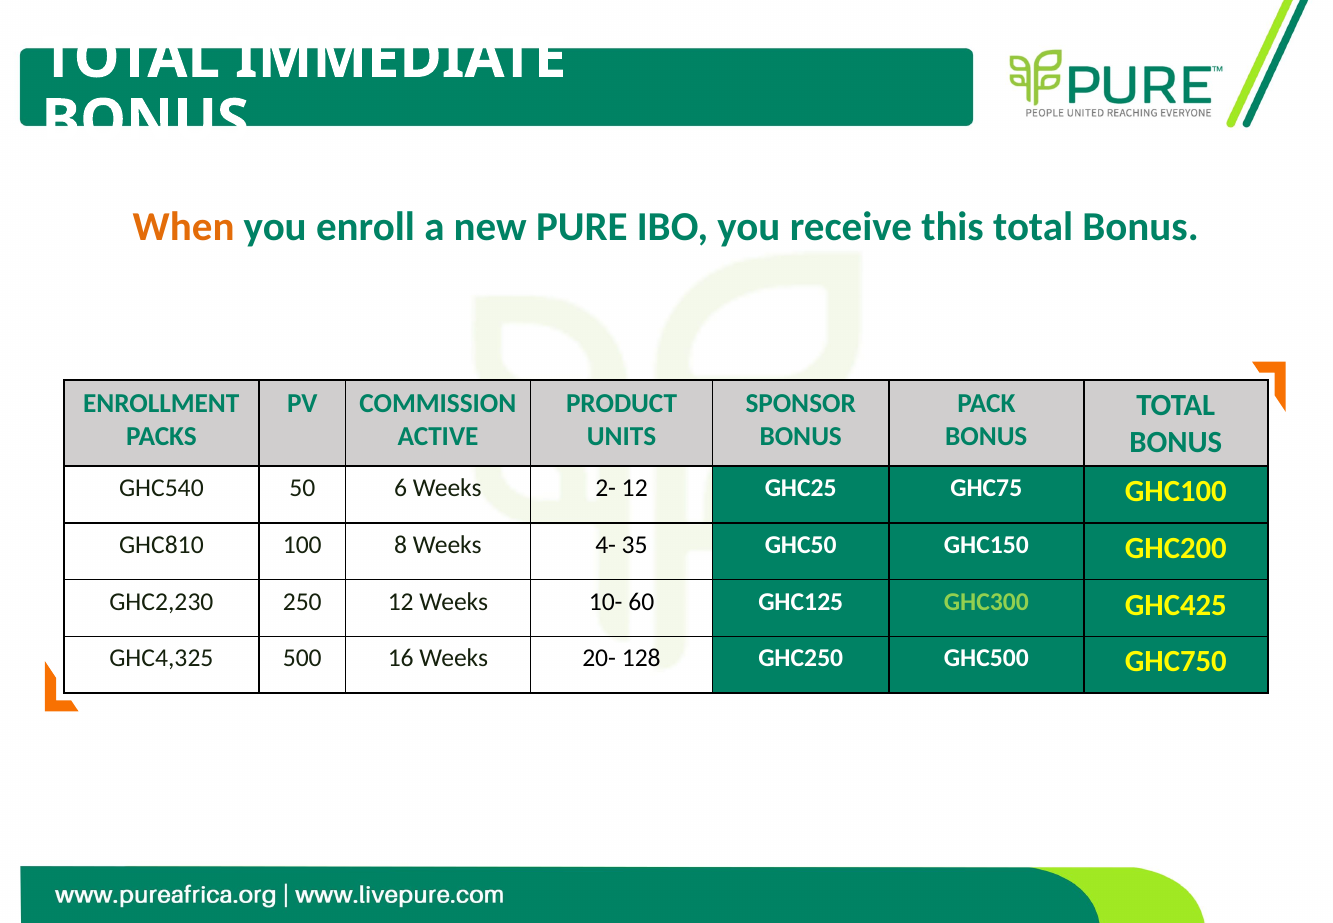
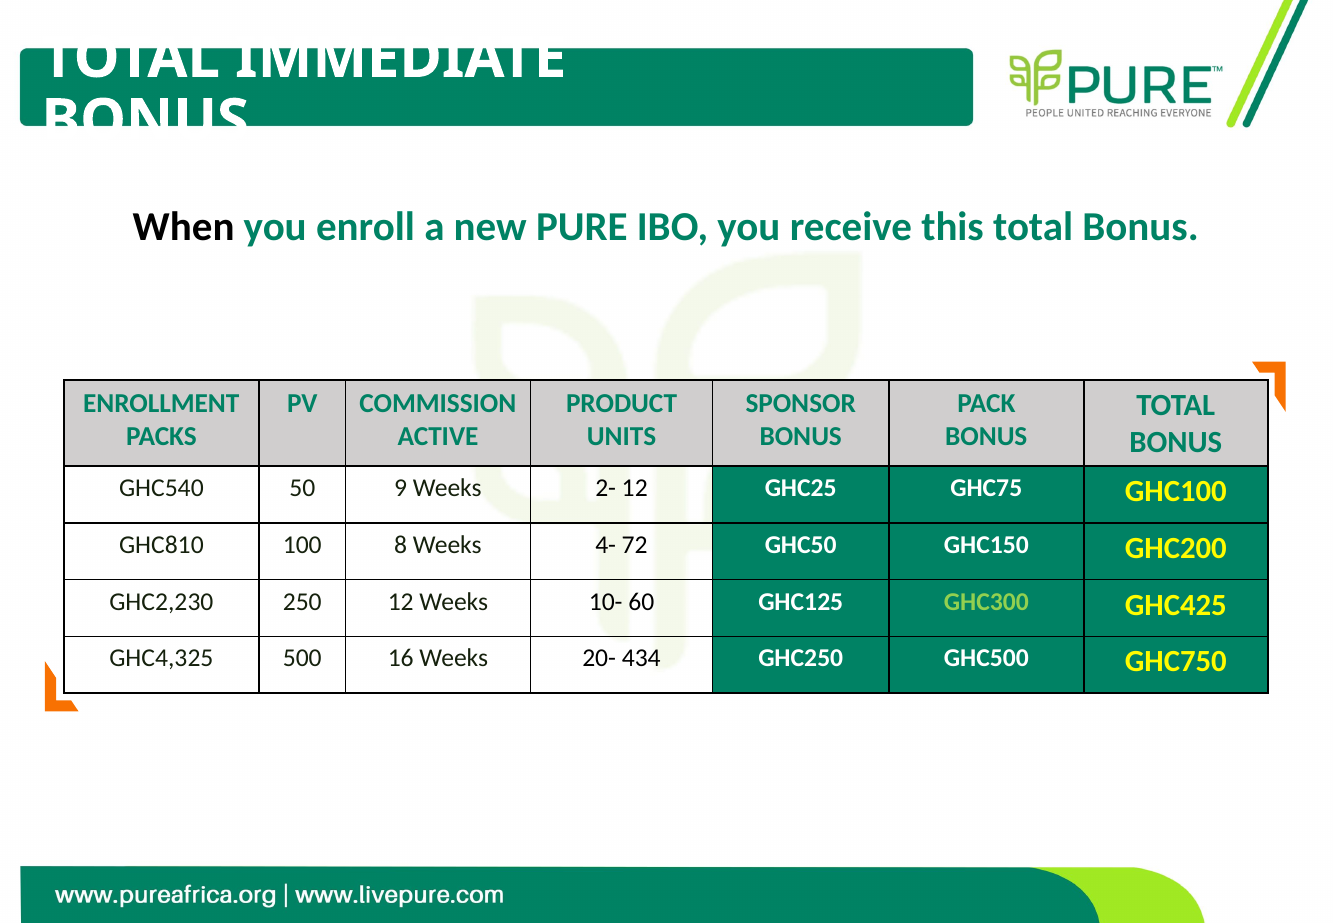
When colour: orange -> black (184, 227)
6: 6 -> 9 (401, 488)
35: 35 -> 72 (635, 545)
128: 128 -> 434 (641, 658)
